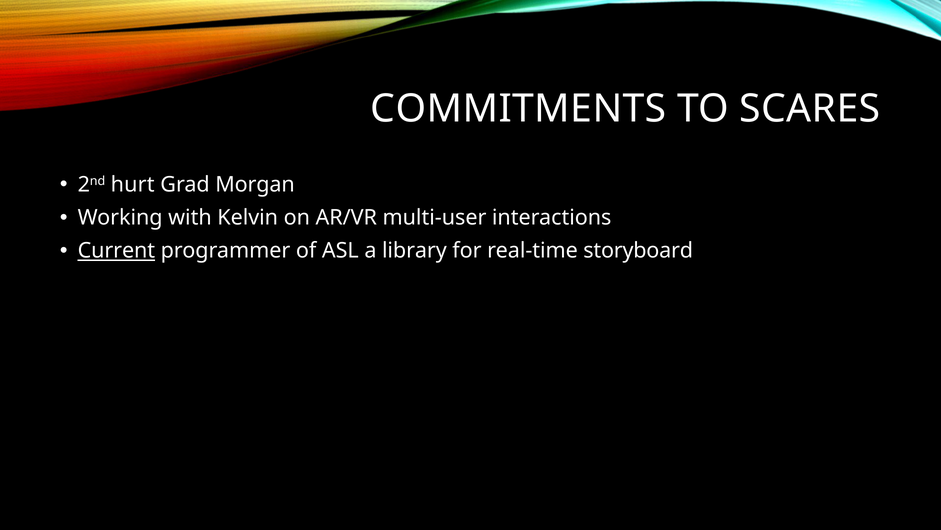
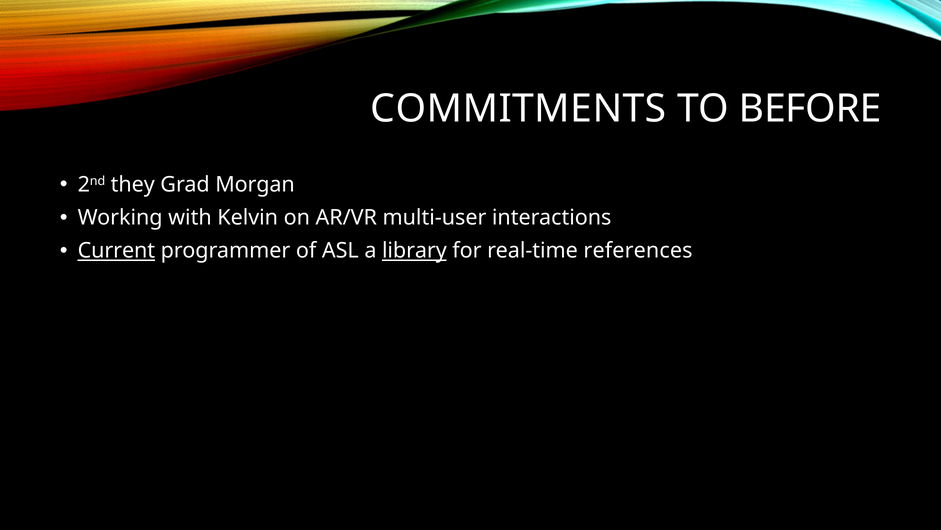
SCARES: SCARES -> BEFORE (810, 109)
hurt: hurt -> they (133, 184)
library underline: none -> present (414, 251)
storyboard: storyboard -> references (638, 251)
